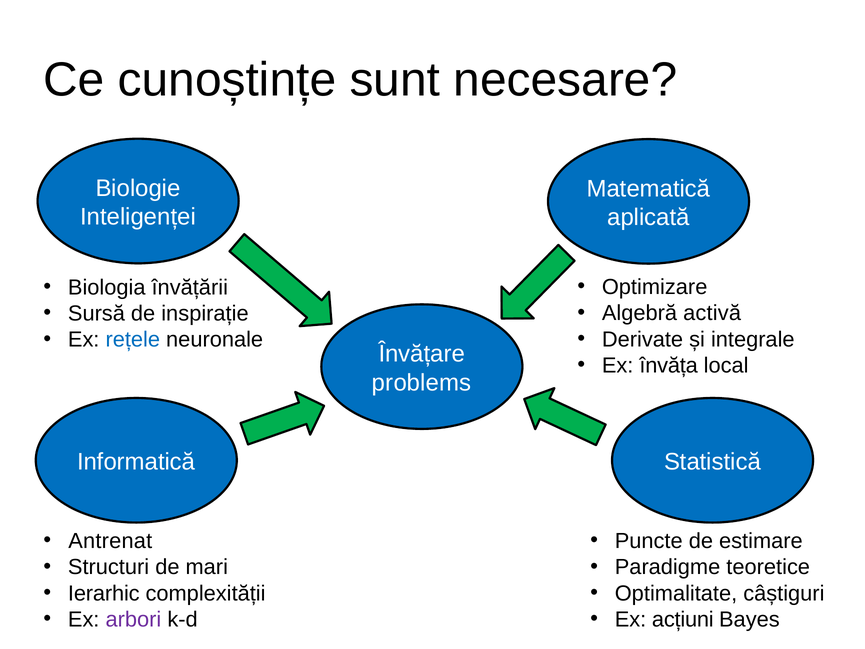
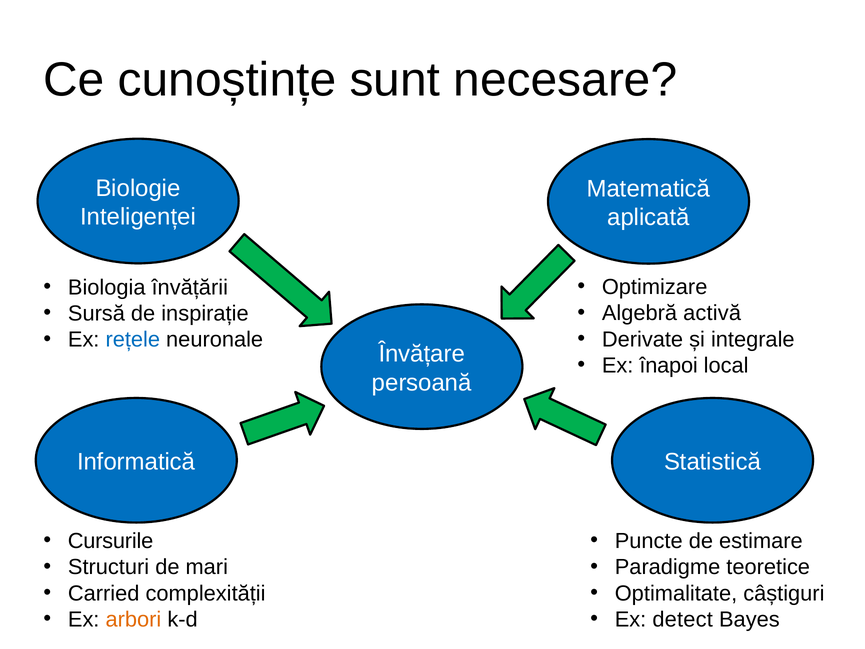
învăța: învăța -> înapoi (669, 365)
problems: problems -> persoană (422, 382)
Antrenat: Antrenat -> Cursurile (111, 541)
Ierarhic: Ierarhic -> Carried (104, 593)
arbori colour: purple -> orange (133, 619)
acțiuni: acțiuni -> detect (683, 619)
